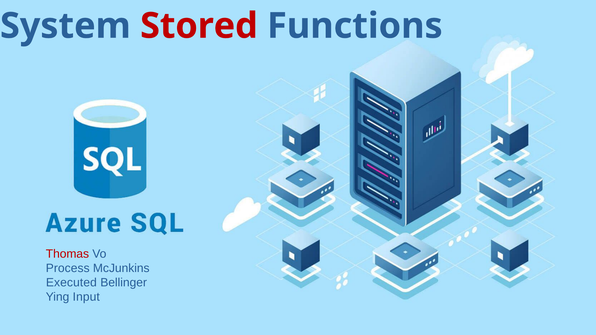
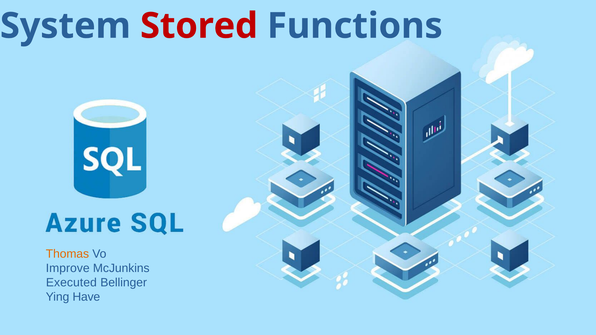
Thomas colour: red -> orange (67, 254)
Process: Process -> Improve (68, 268)
Input: Input -> Have (86, 297)
